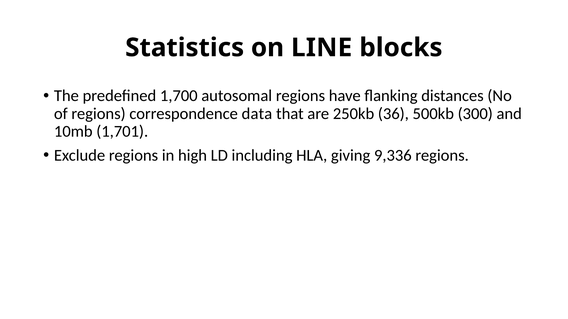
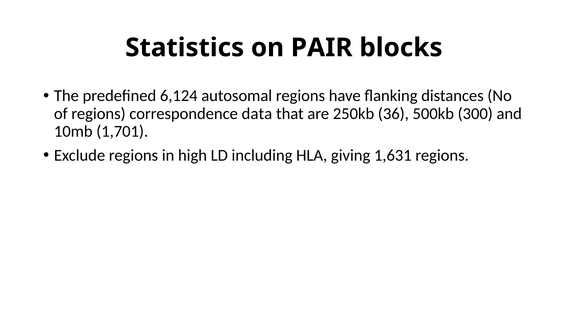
LINE: LINE -> PAIR (322, 48)
1,700: 1,700 -> 6,124 (179, 96)
9,336: 9,336 -> 1,631 (393, 156)
